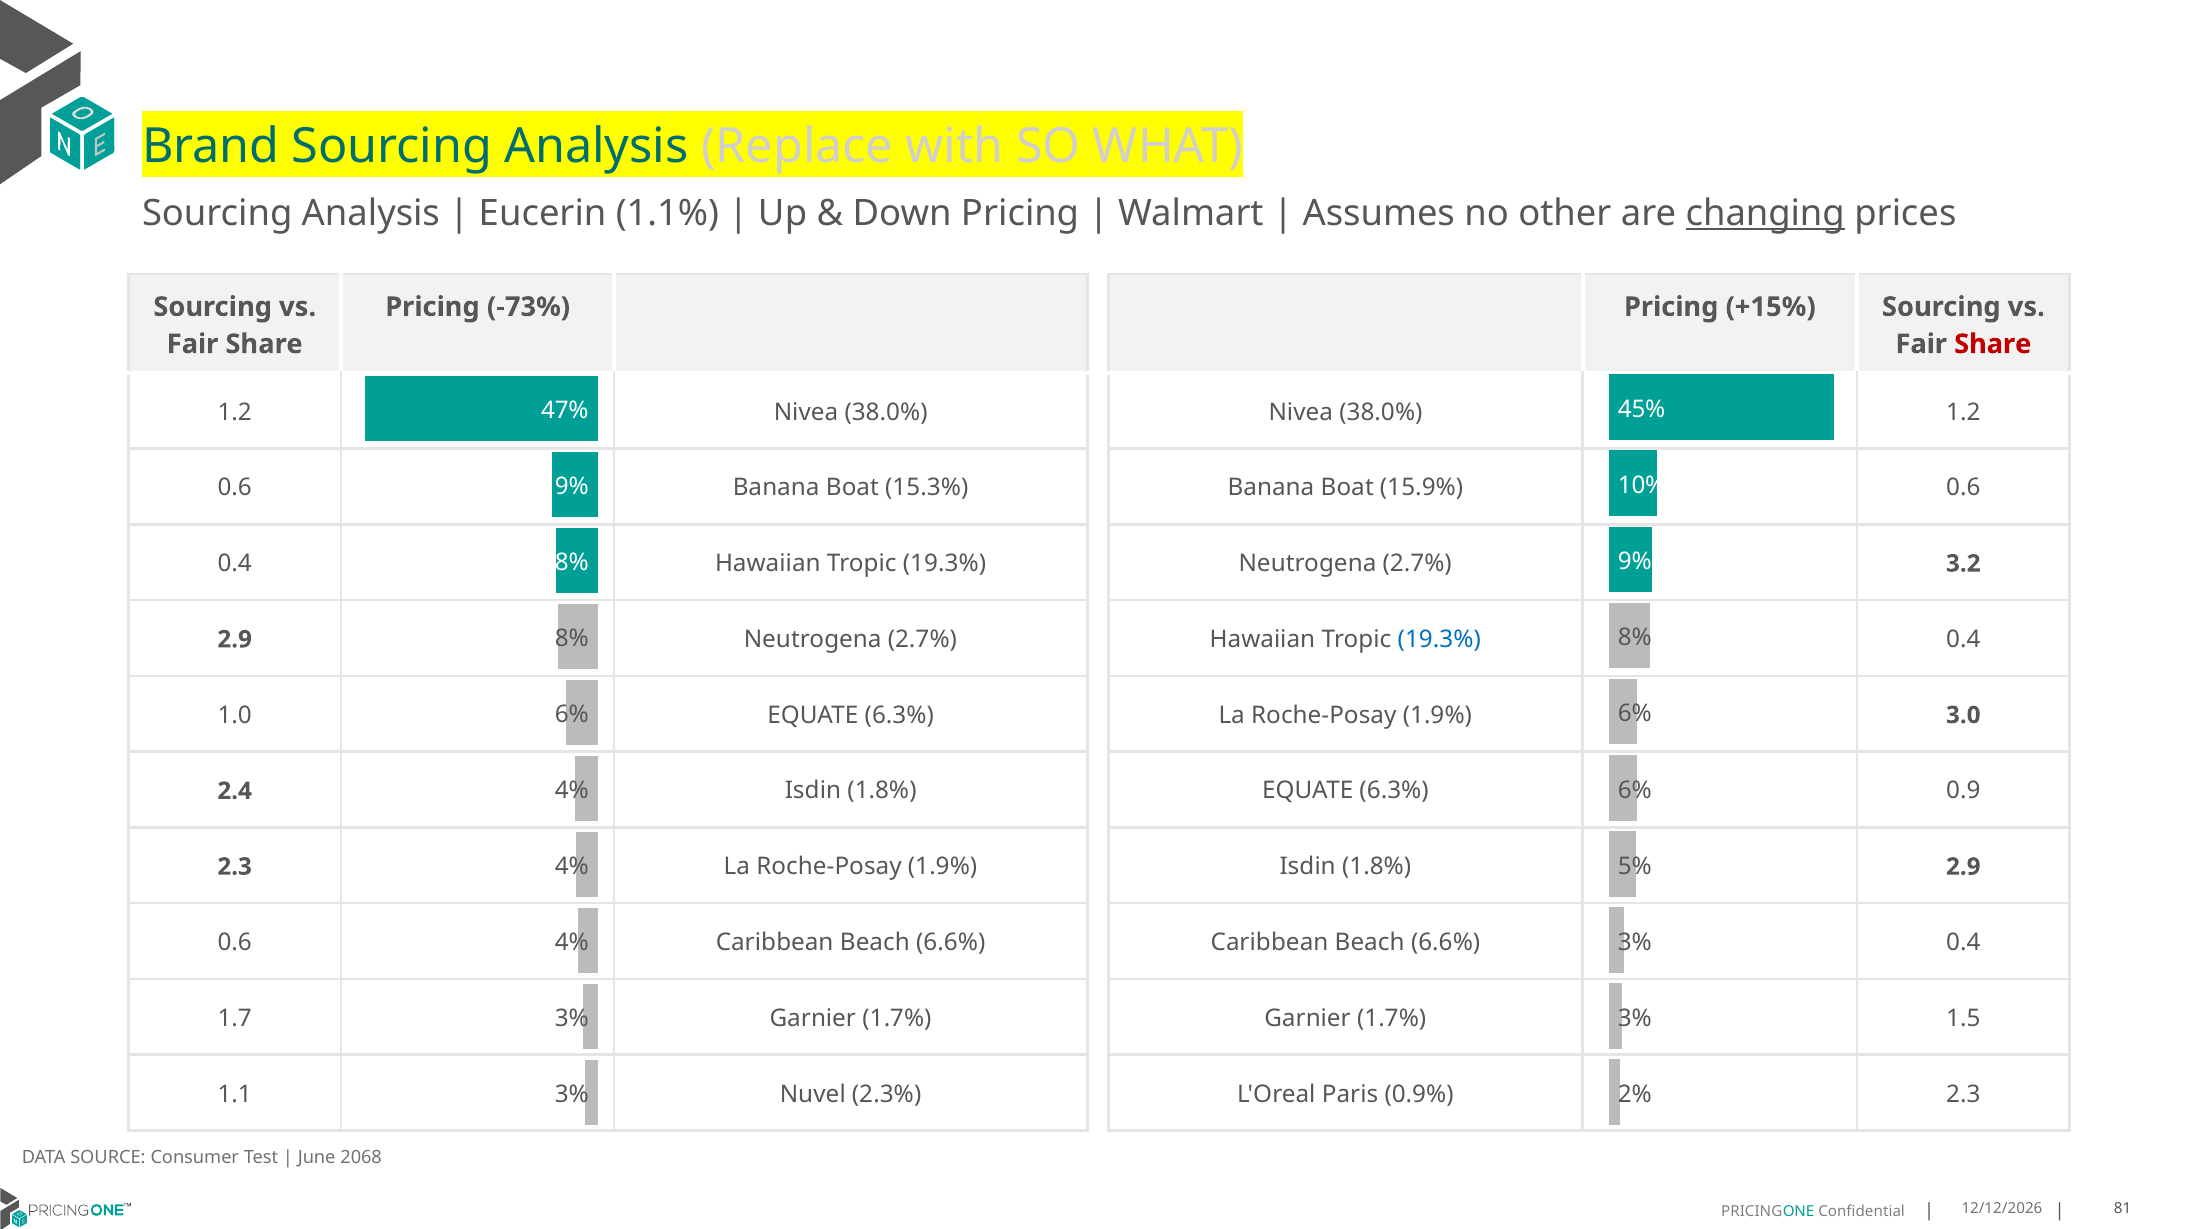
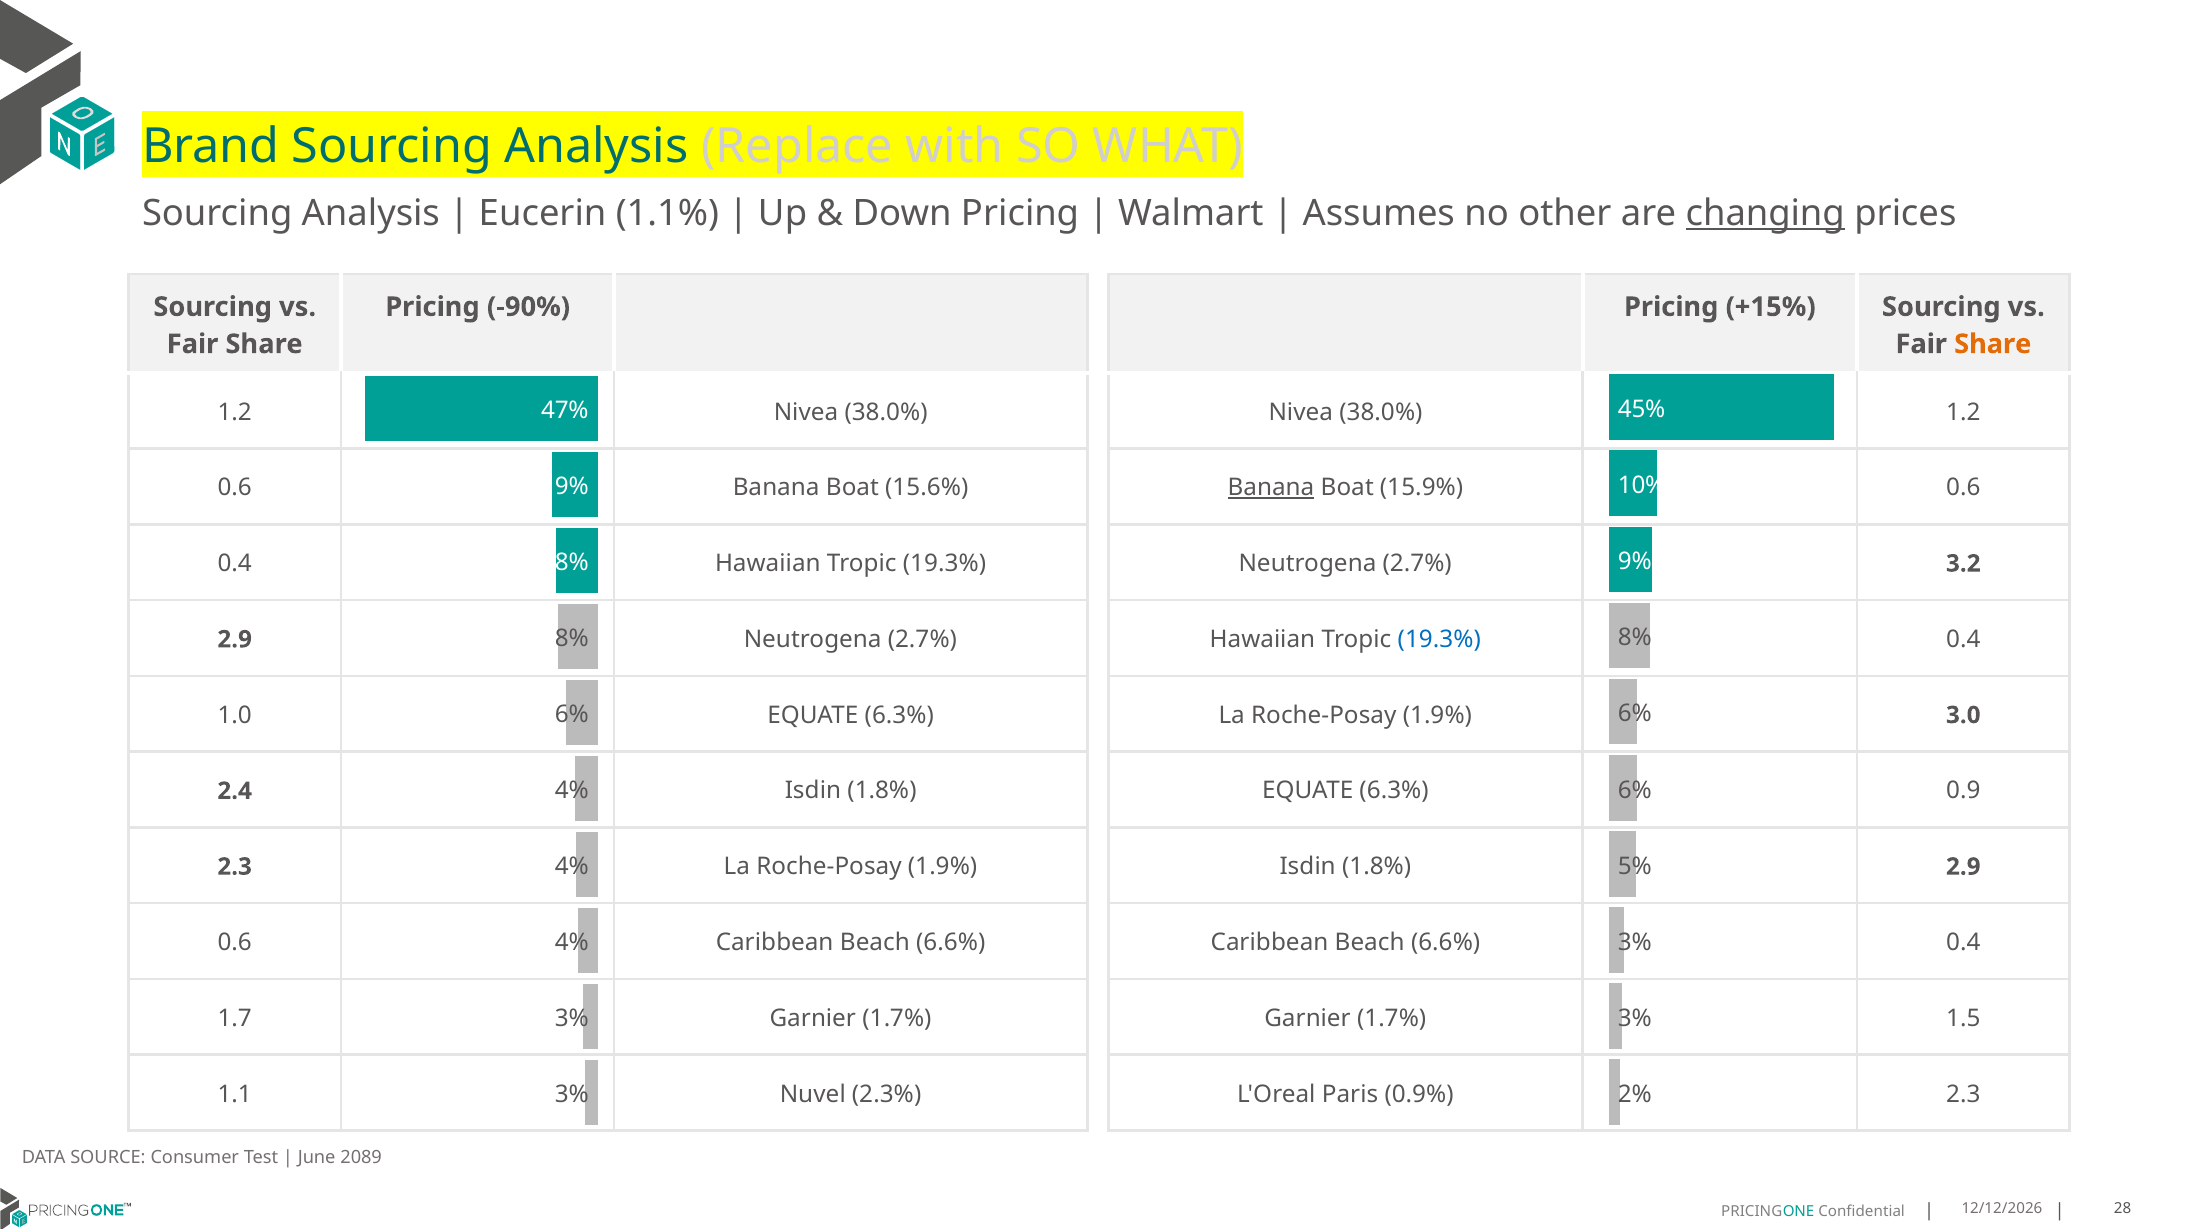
-73%: -73% -> -90% (528, 307)
Share colour: red -> orange (1993, 344)
15.3%: 15.3% -> 15.6% (927, 488)
Banana underline: none -> present (1271, 488)
2068: 2068 -> 2089 (361, 1158)
81: 81 -> 28 (2123, 1208)
